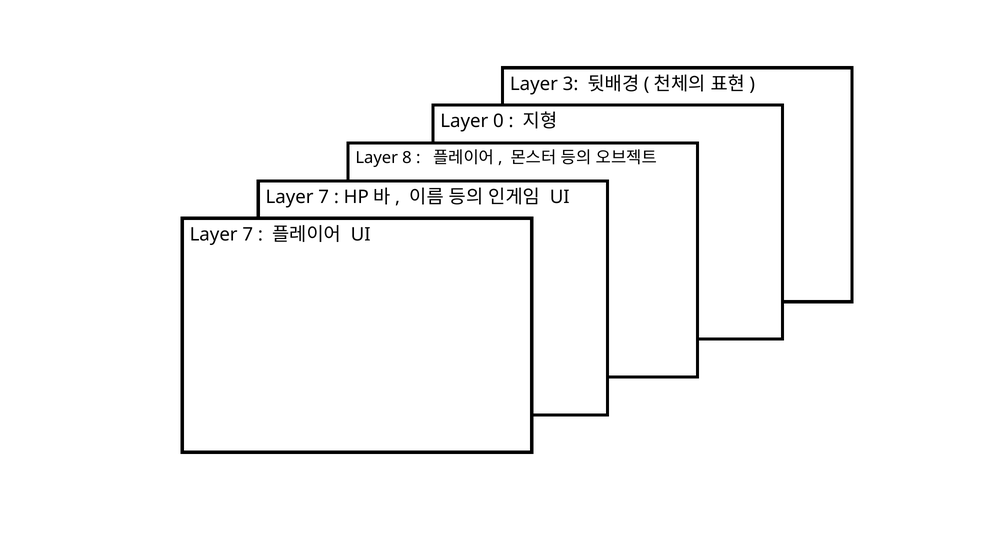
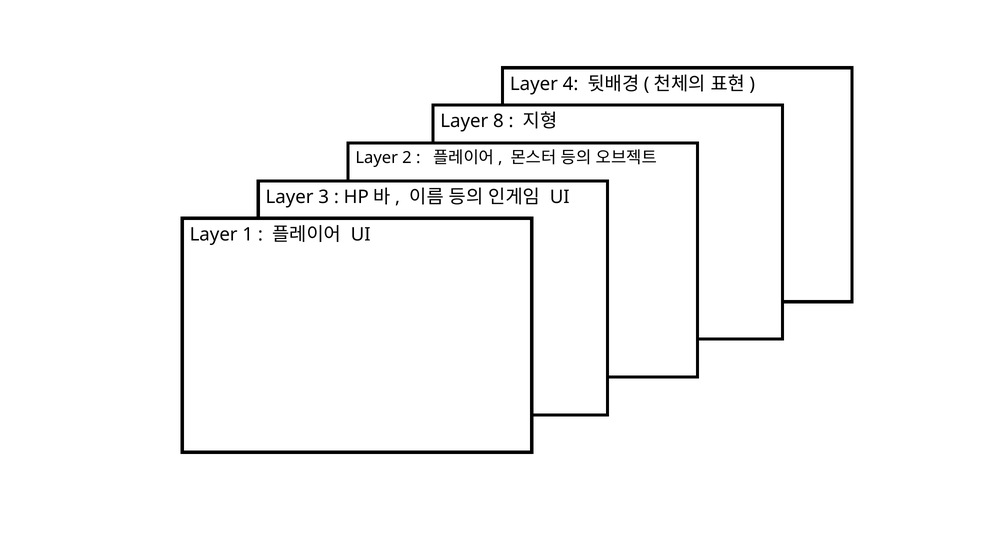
3: 3 -> 4 (571, 84)
0: 0 -> 8 (498, 121)
8: 8 -> 2 (407, 158)
7: 7 -> 3 (324, 197)
7: 7 -> 1 (248, 235)
